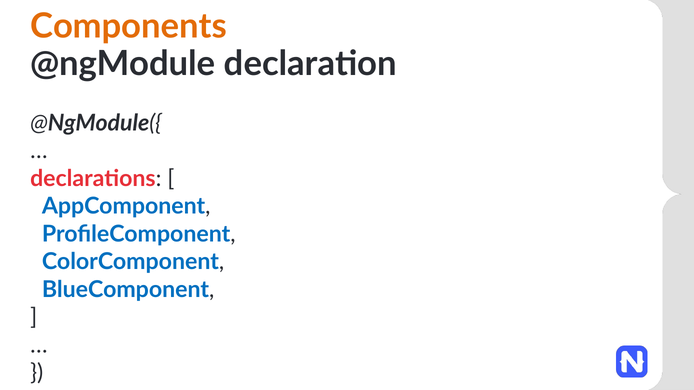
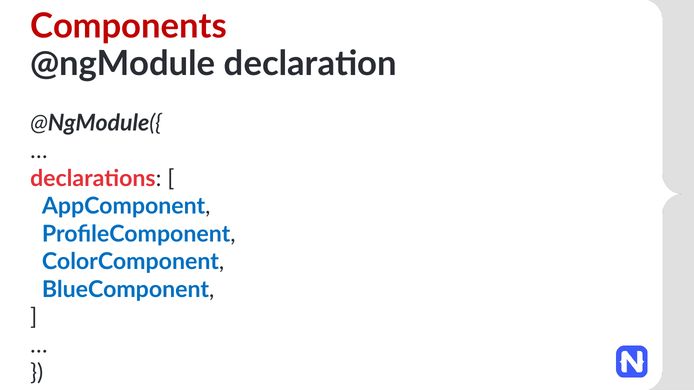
Components colour: orange -> red (128, 26)
